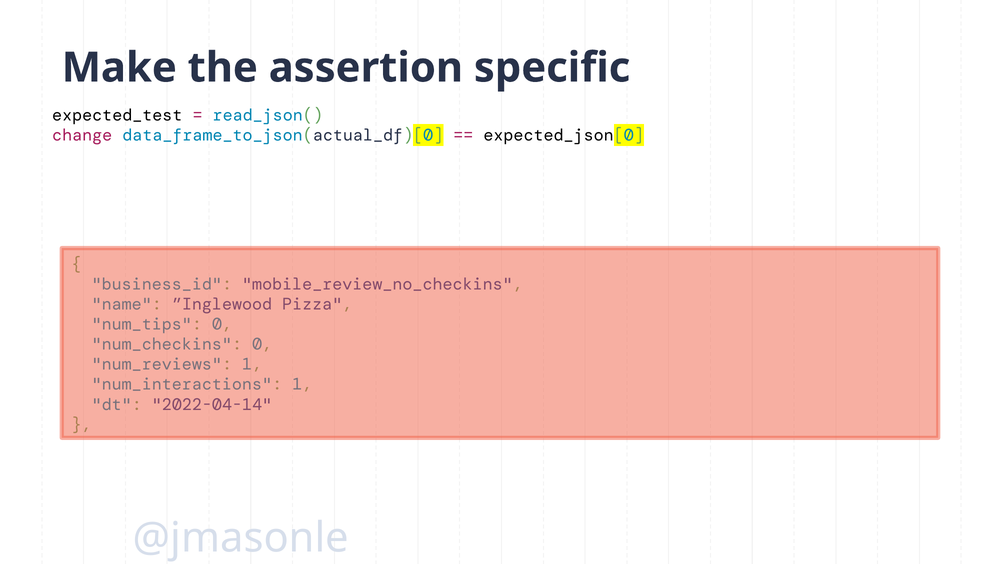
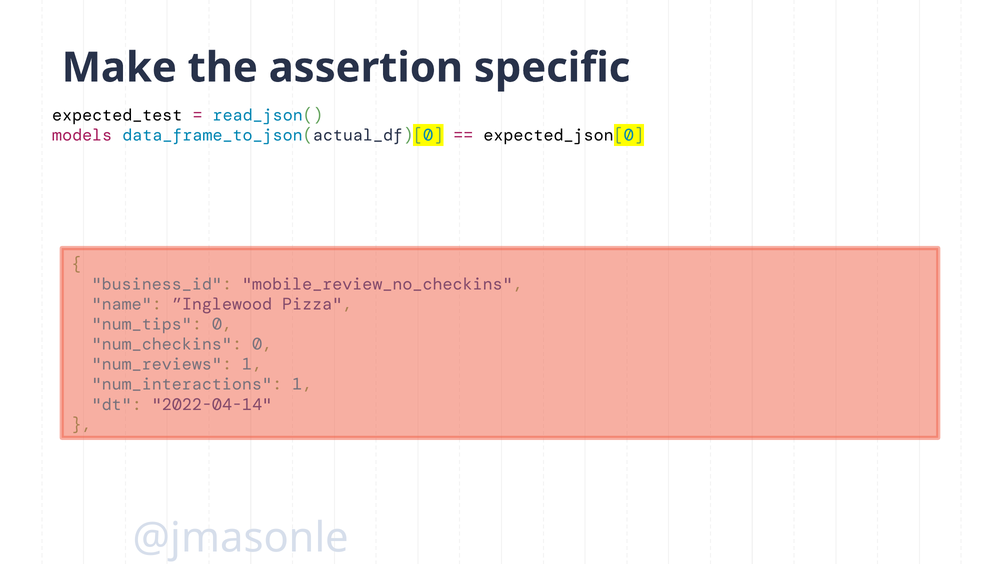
change: change -> models (82, 135)
